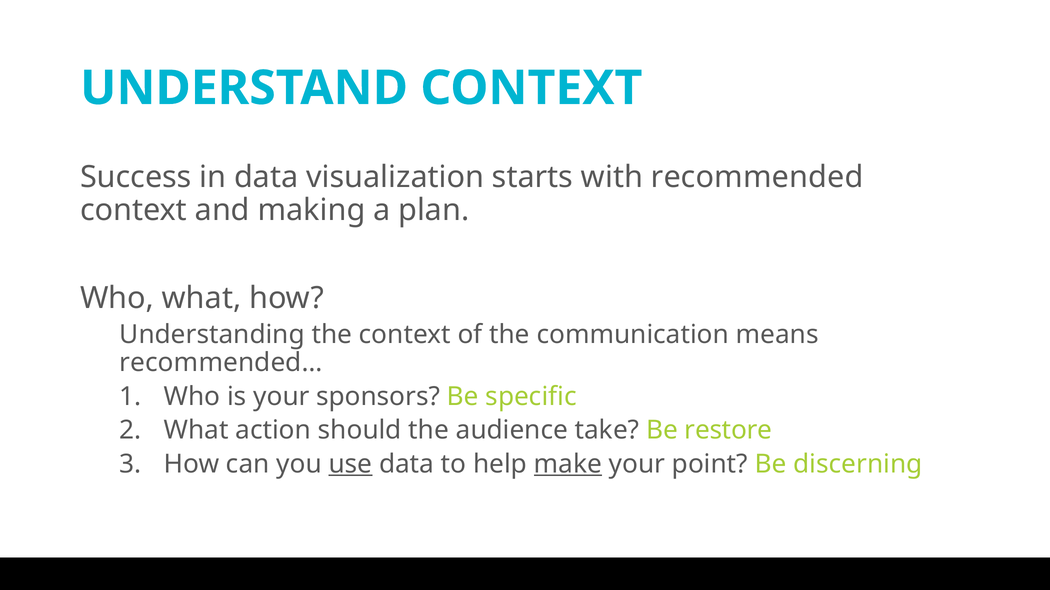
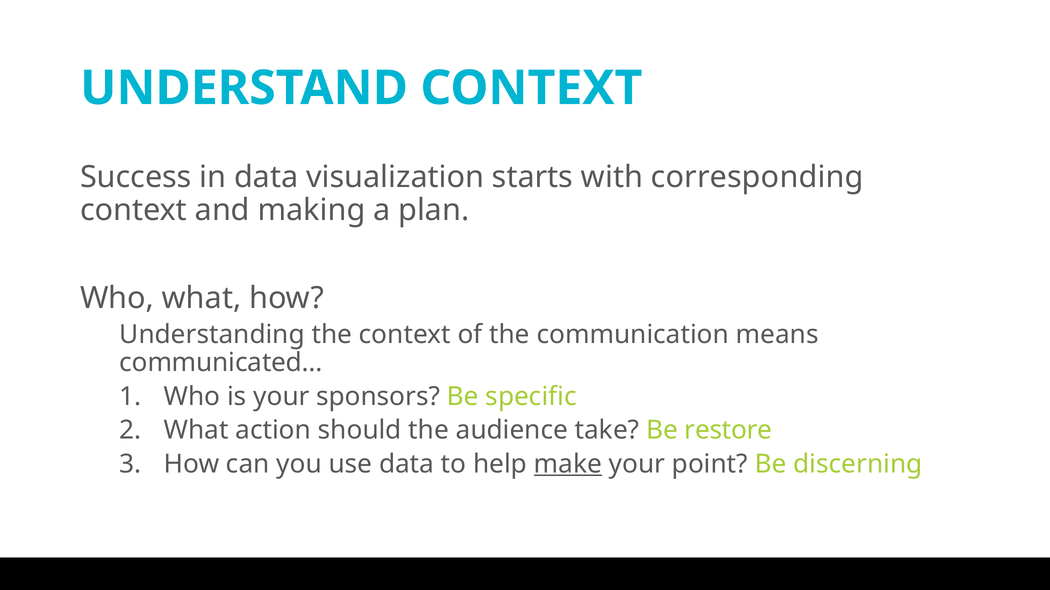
recommended: recommended -> corresponding (757, 178)
recommended…: recommended… -> communicated… (221, 363)
use underline: present -> none (350, 465)
